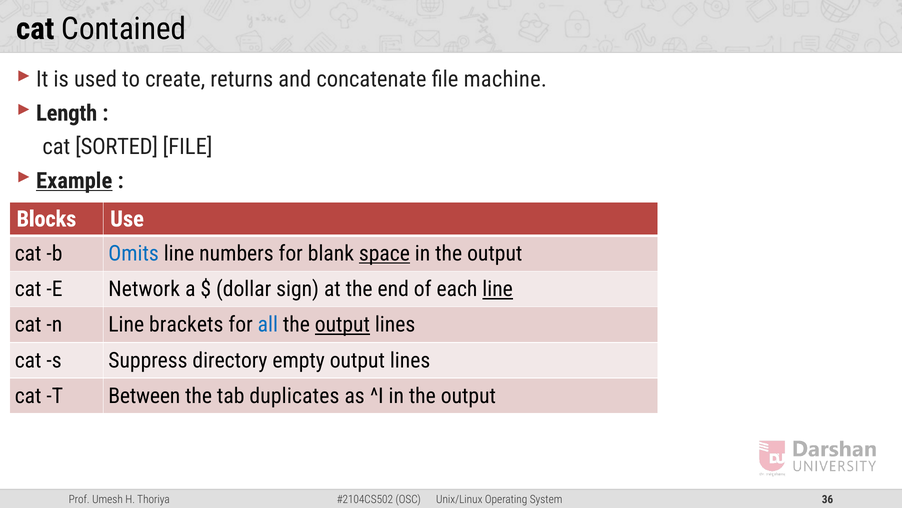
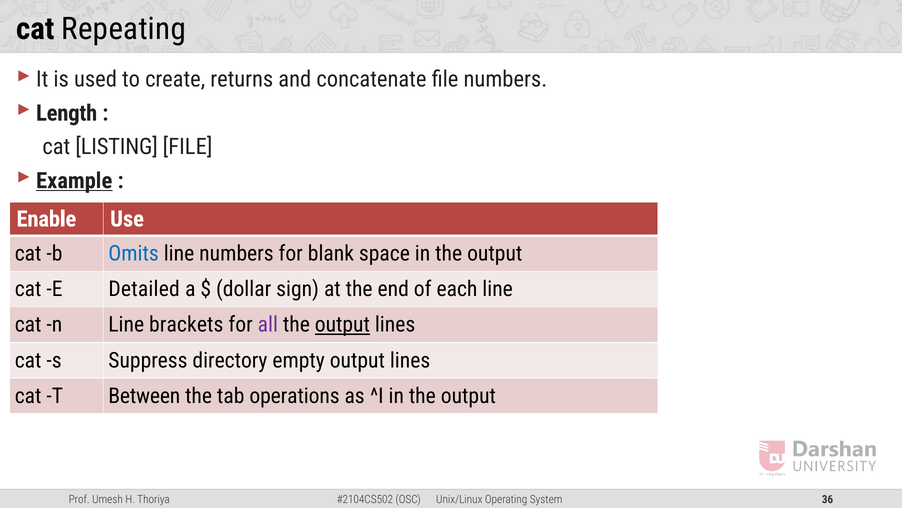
Contained: Contained -> Repeating (124, 29)
file machine: machine -> numbers (505, 79)
SORTED: SORTED -> LISTING (117, 147)
Blocks: Blocks -> Enable (46, 219)
space underline: present -> none (384, 253)
Network: Network -> Detailed (144, 289)
line underline: present -> none (498, 289)
all colour: blue -> purple (268, 324)
duplicates: duplicates -> operations (295, 395)
